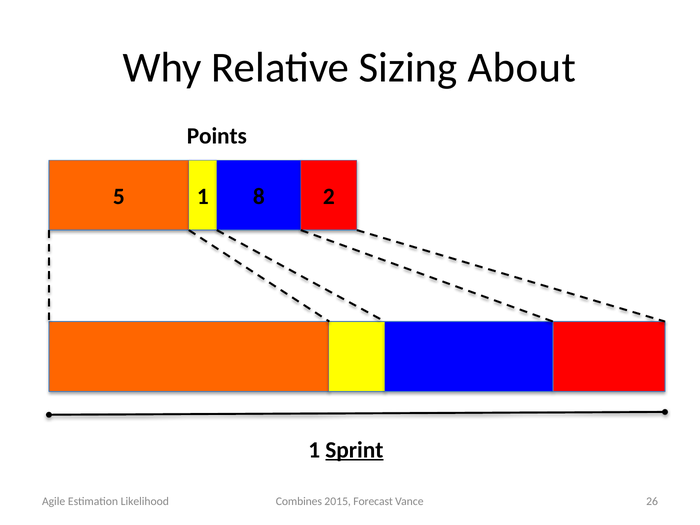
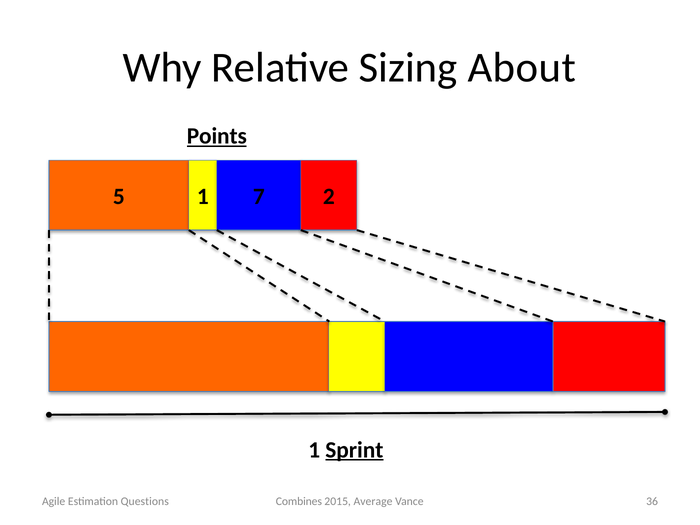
Points underline: none -> present (217, 136)
8: 8 -> 7 (259, 197)
Forecast: Forecast -> Average (373, 501)
26: 26 -> 36 (652, 501)
Likelihood: Likelihood -> Questions (145, 501)
